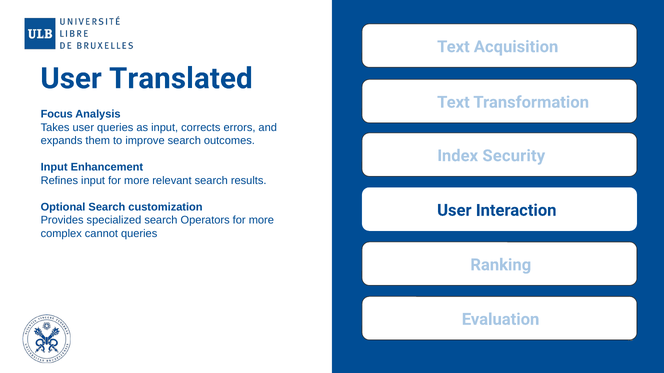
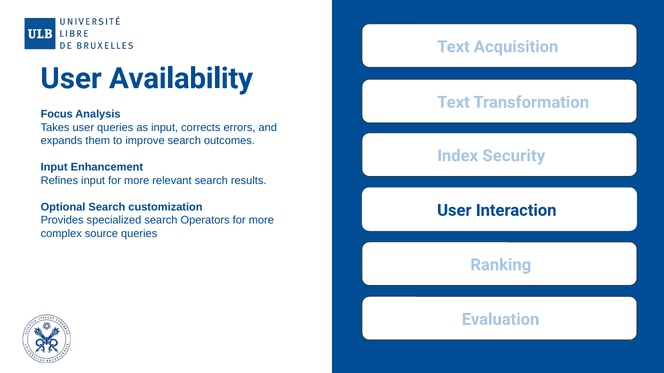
Translated: Translated -> Availability (181, 79)
cannot: cannot -> source (101, 234)
